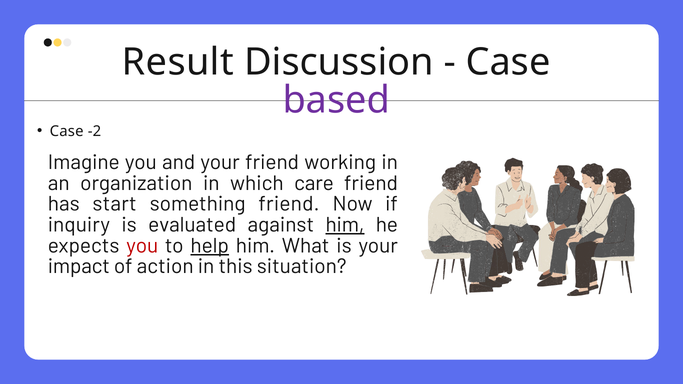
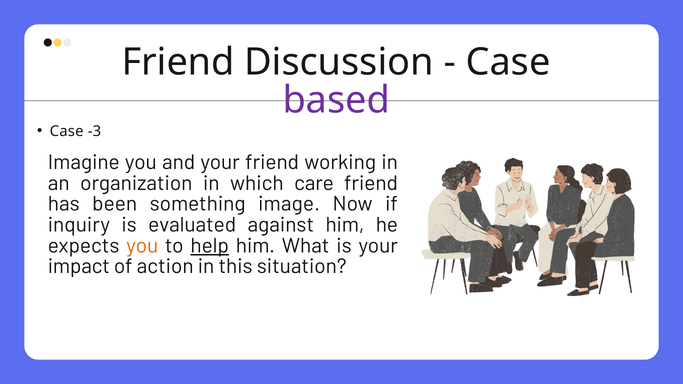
Result: Result -> Friend (178, 62)
-2: -2 -> -3 (94, 131)
start: start -> been (115, 204)
something friend: friend -> image (289, 204)
him underline: present -> none (345, 225)
you colour: red -> orange (142, 246)
